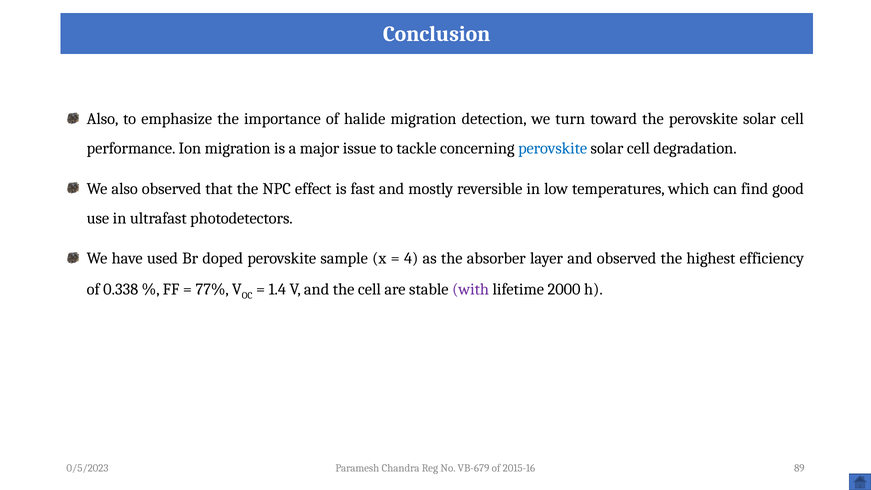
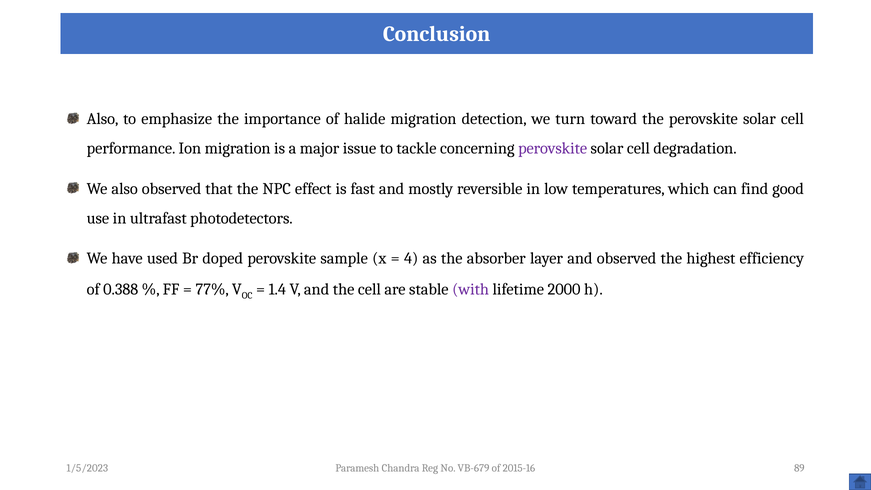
perovskite colour: blue -> purple (553, 148)
0.338: 0.338 -> 0.388 (121, 289)
0/5/2023: 0/5/2023 -> 1/5/2023 (87, 468)
